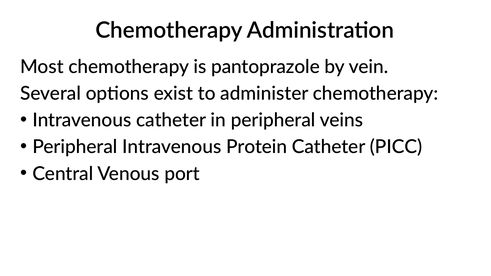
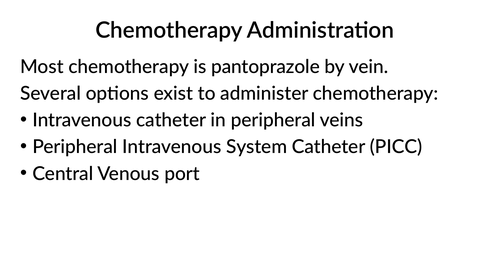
Protein: Protein -> System (257, 147)
